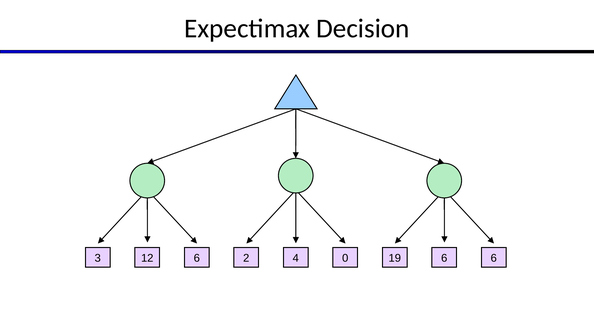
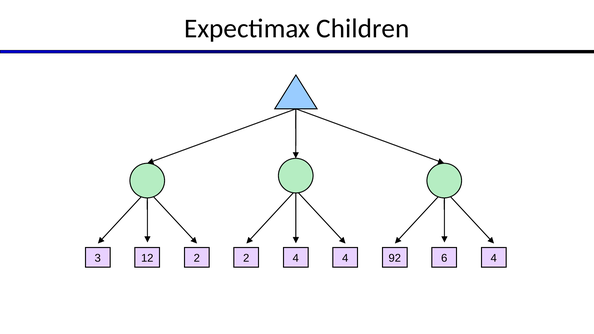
Decision: Decision -> Children (363, 28)
12 6: 6 -> 2 (197, 258)
4 0: 0 -> 4 (345, 258)
19: 19 -> 92 (395, 258)
6: 6 -> 4 (494, 258)
